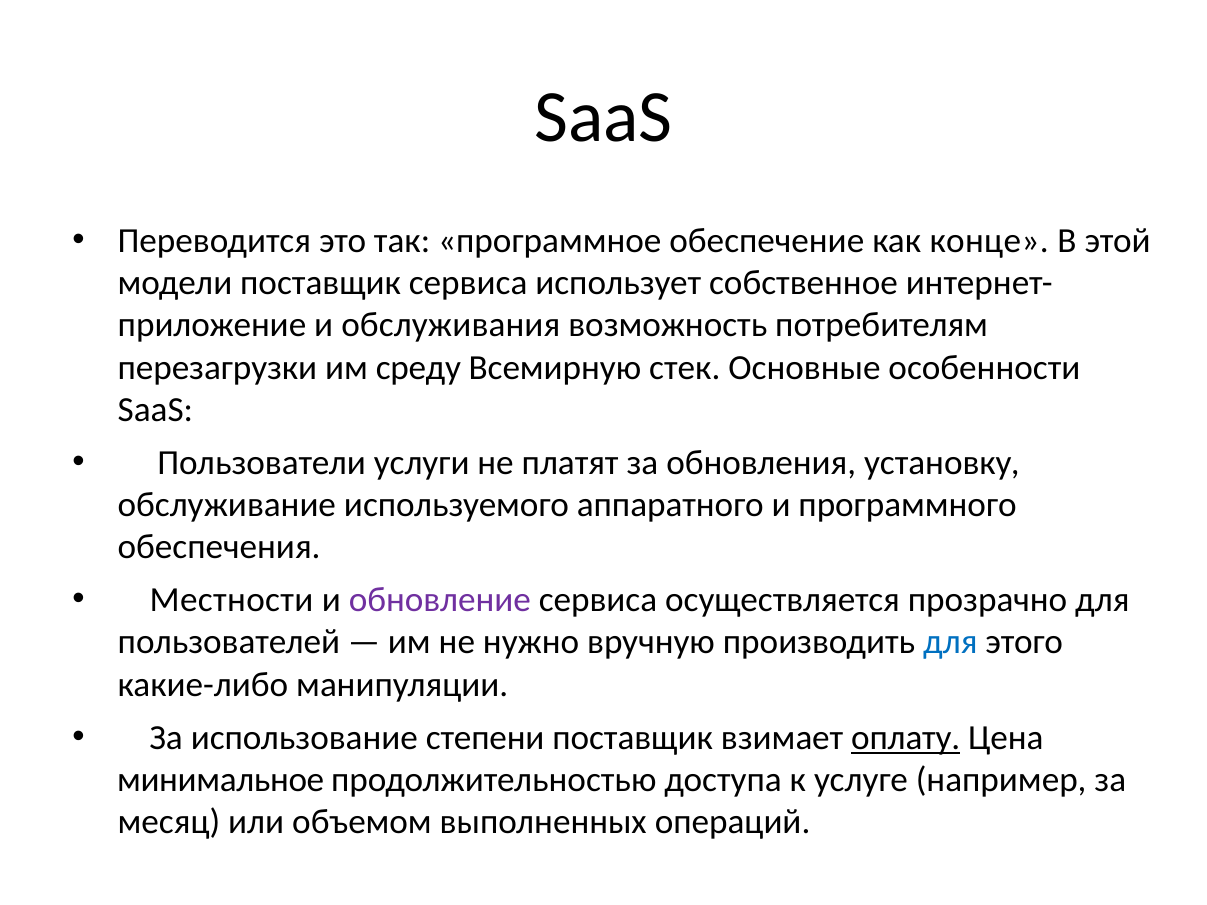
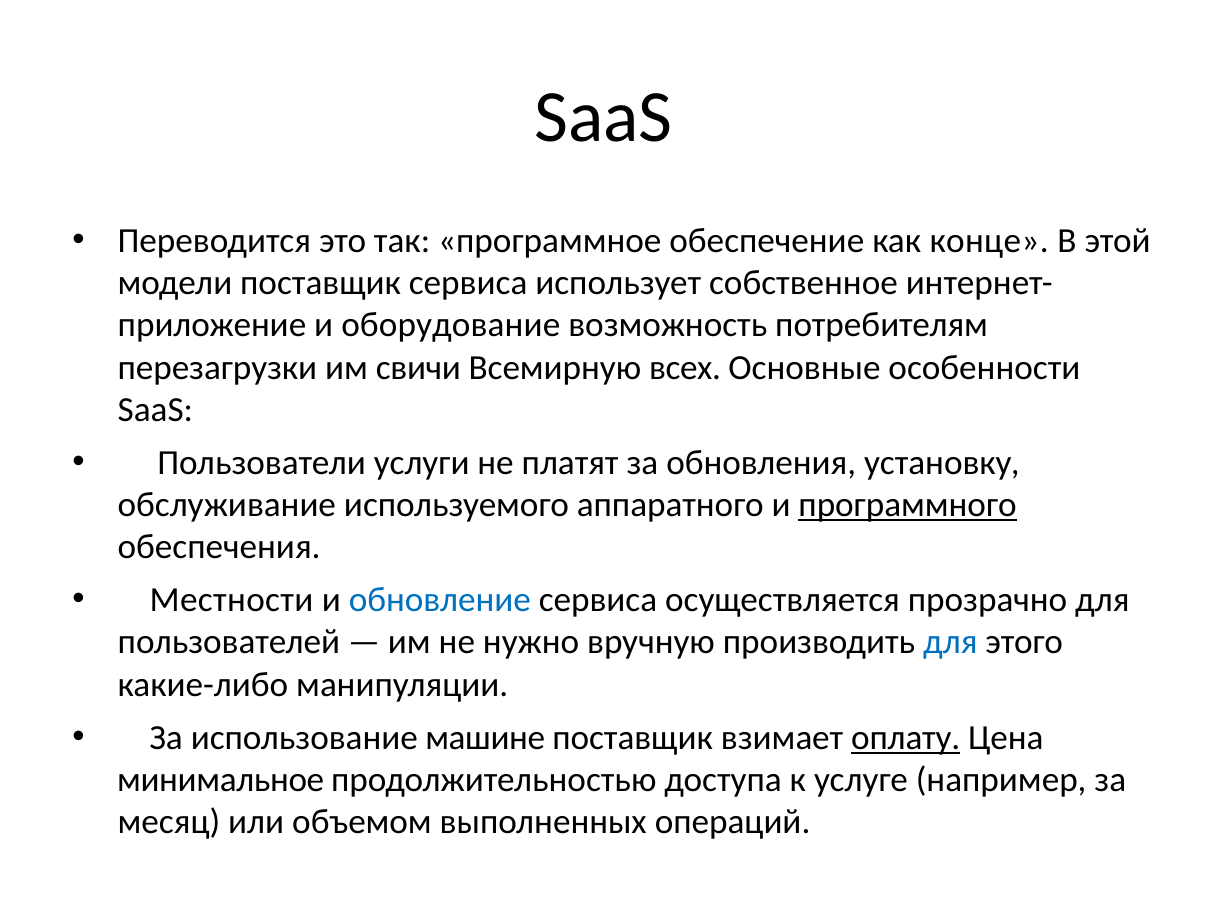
обслуживания: обслуживания -> оборудование (451, 325)
среду: среду -> свичи (418, 368)
стек: стек -> всех (685, 368)
программного underline: none -> present (908, 505)
обновление colour: purple -> blue (440, 600)
степени: степени -> машине (485, 738)
